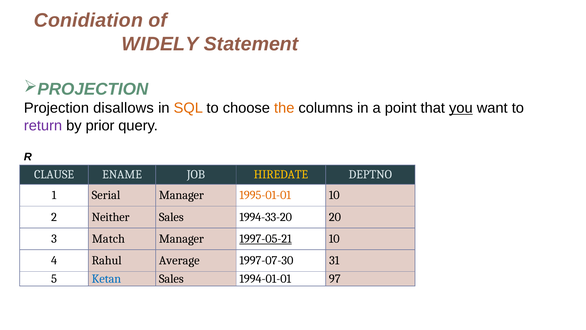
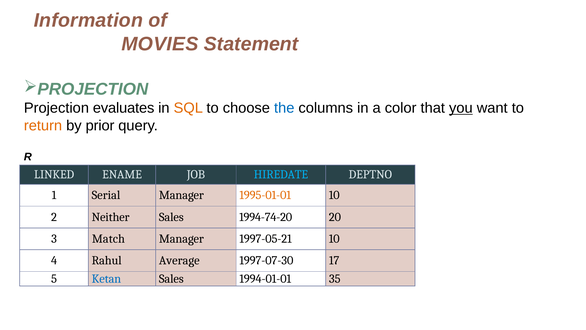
Conidiation: Conidiation -> Information (88, 20)
WIDELY: WIDELY -> MOVIES (160, 44)
disallows: disallows -> evaluates (124, 108)
the colour: orange -> blue (284, 108)
point: point -> color (401, 108)
return colour: purple -> orange (43, 126)
CLAUSE: CLAUSE -> LINKED (54, 174)
HIREDATE colour: yellow -> light blue (281, 174)
1994-33-20: 1994-33-20 -> 1994-74-20 (266, 217)
1997-05-21 underline: present -> none (266, 238)
31: 31 -> 17 (334, 260)
97: 97 -> 35 (335, 278)
